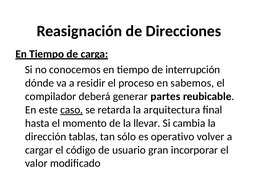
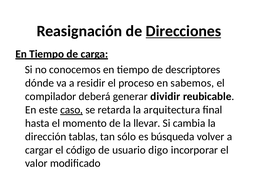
Direcciones underline: none -> present (183, 31)
interrupción: interrupción -> descriptores (193, 70)
partes: partes -> dividir (165, 96)
operativo: operativo -> búsqueda (173, 136)
gran: gran -> digo (158, 150)
